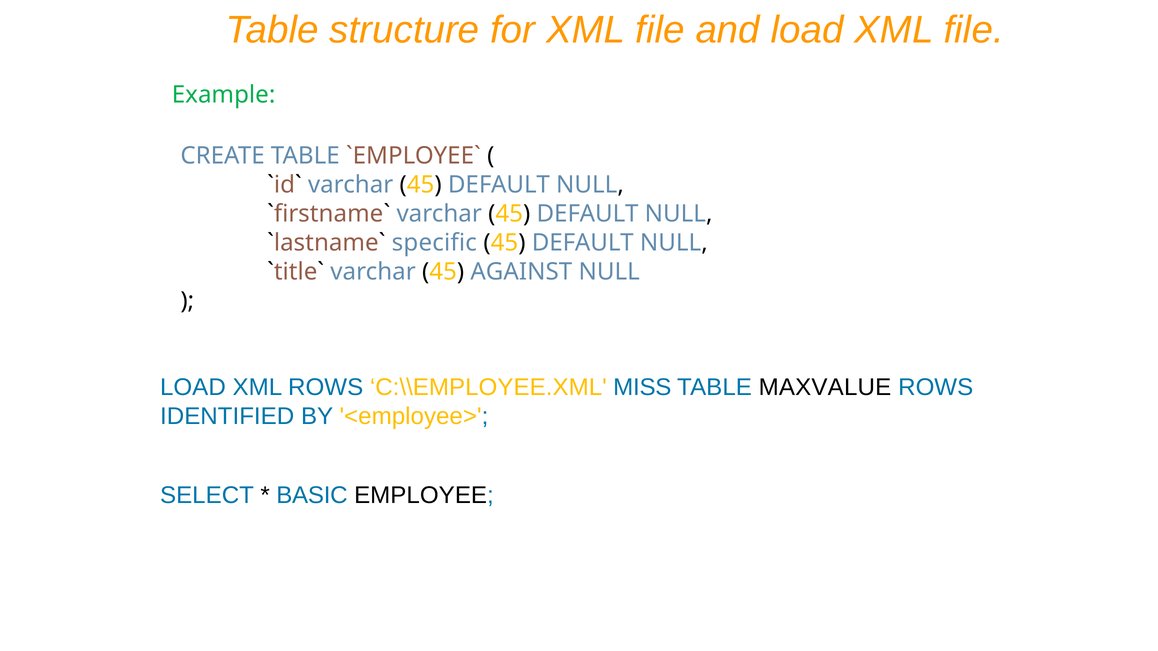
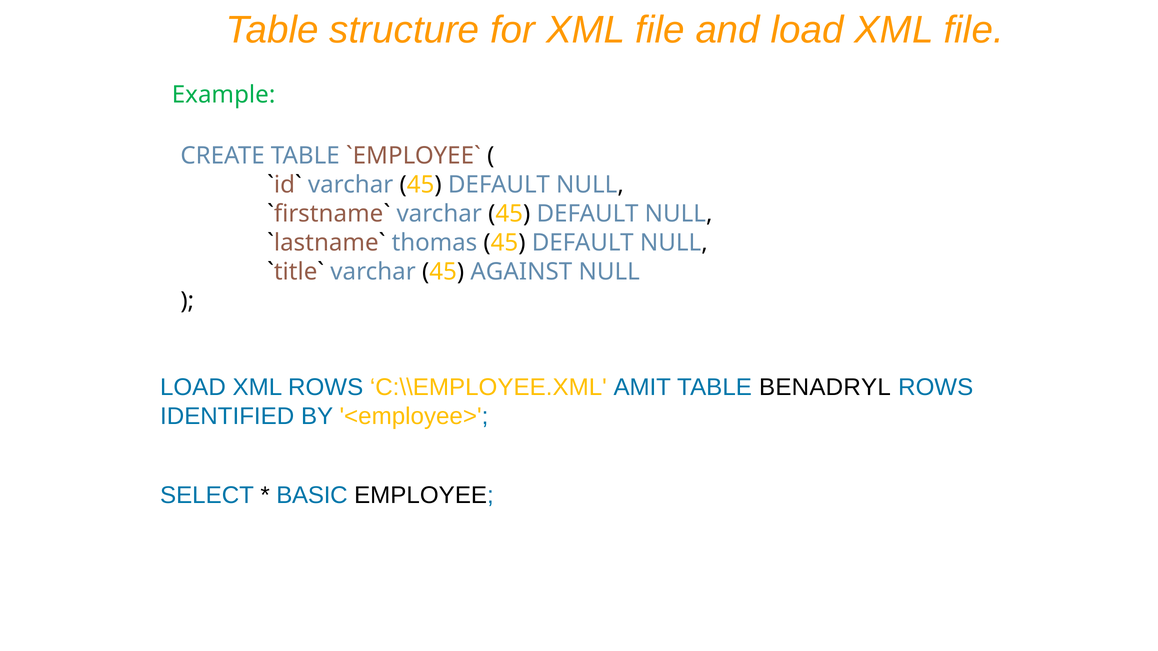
specific: specific -> thomas (434, 243)
MISS: MISS -> AMIT (642, 387)
MAXVALUE: MAXVALUE -> BENADRYL (825, 387)
